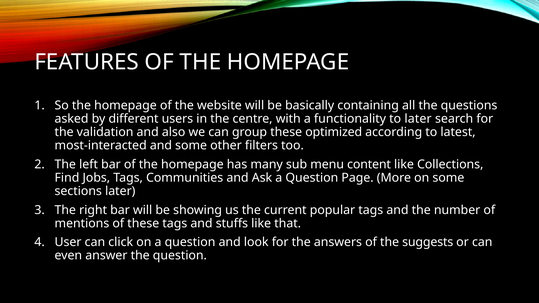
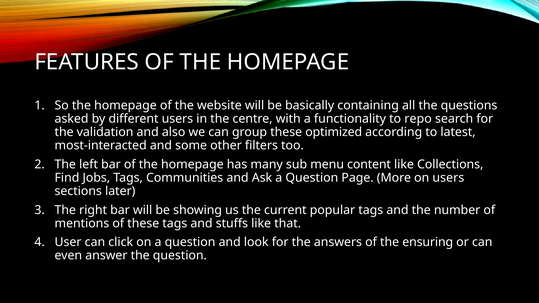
to later: later -> repo (418, 119)
on some: some -> users (448, 178)
suggests: suggests -> ensuring (428, 242)
